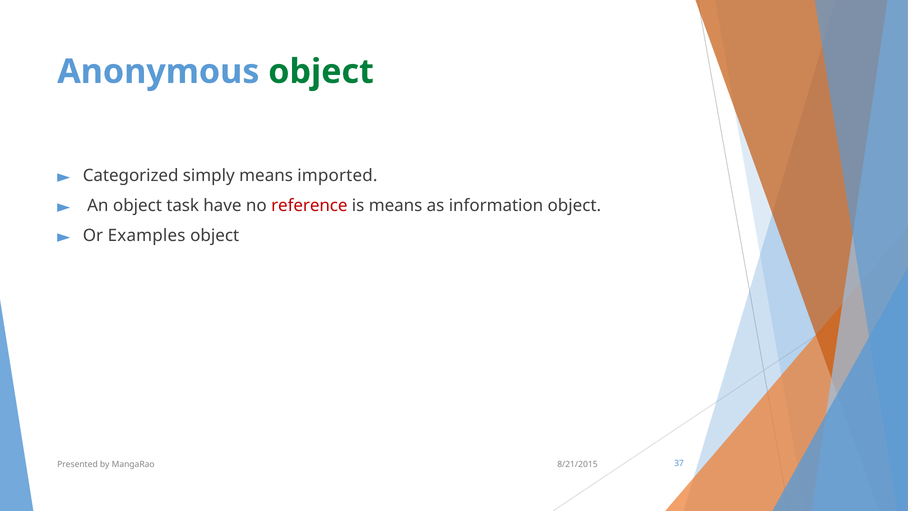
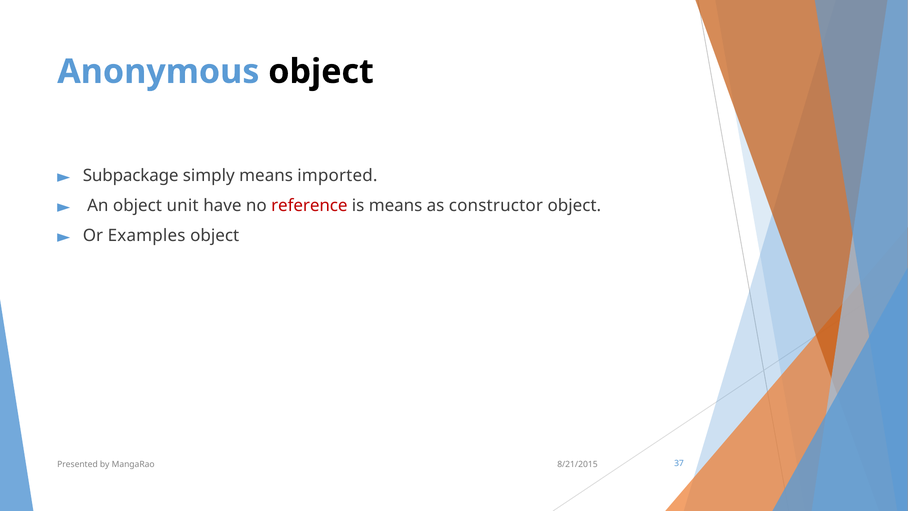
object colour: green -> black (321, 72)
Categorized: Categorized -> Subpackage (131, 176)
task: task -> unit (183, 206)
information: information -> constructor (496, 206)
